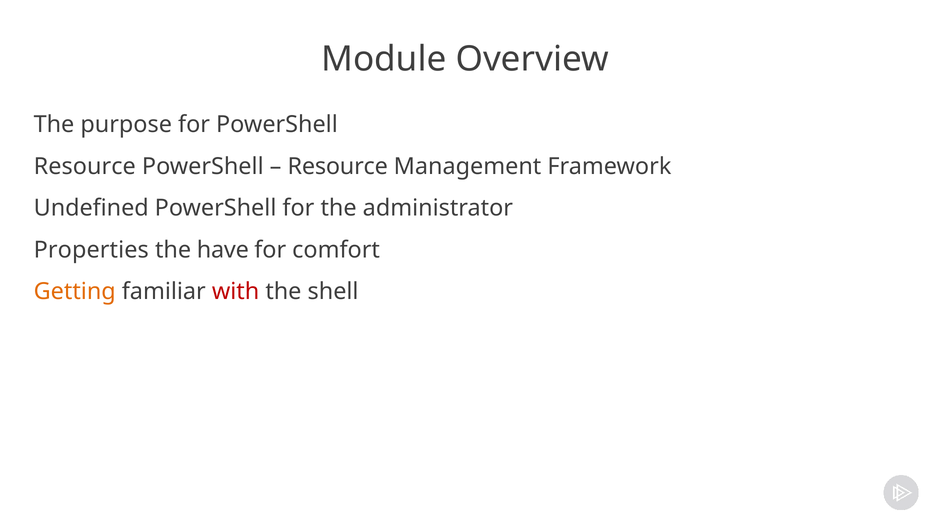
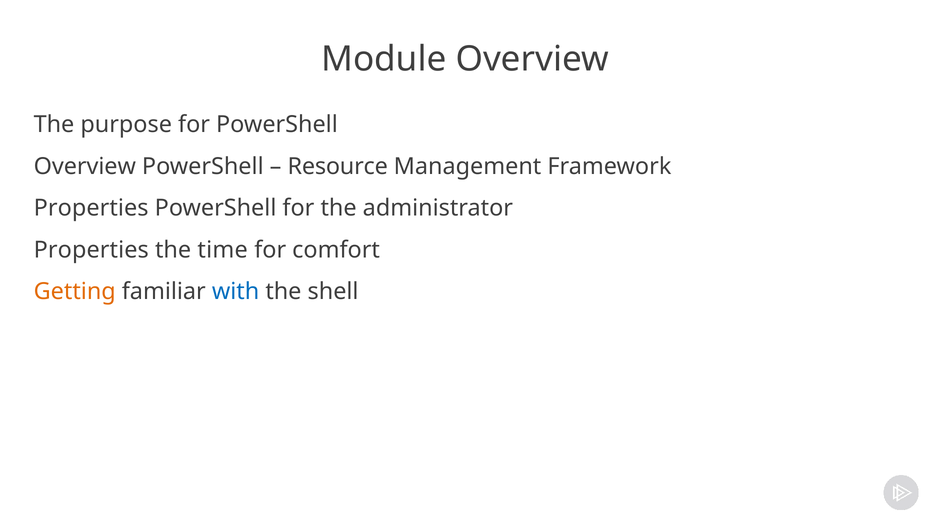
Resource: Resource -> Overview (85, 166)
Undefined: Undefined -> Properties (91, 208)
have: have -> time (223, 250)
with colour: red -> blue (236, 292)
